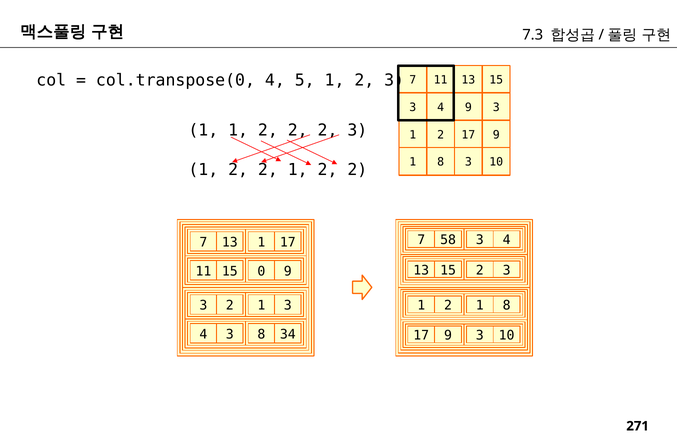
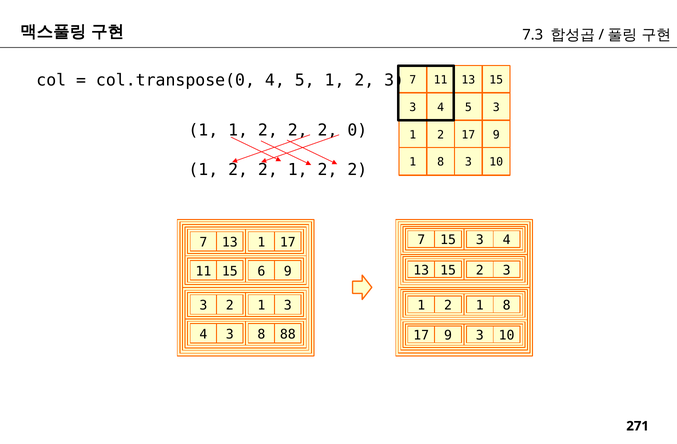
3 4 9: 9 -> 5 (468, 108)
2 2 3: 3 -> 0 (357, 131)
7 58: 58 -> 15 (448, 240)
0: 0 -> 6 (261, 272)
34: 34 -> 88 (288, 335)
